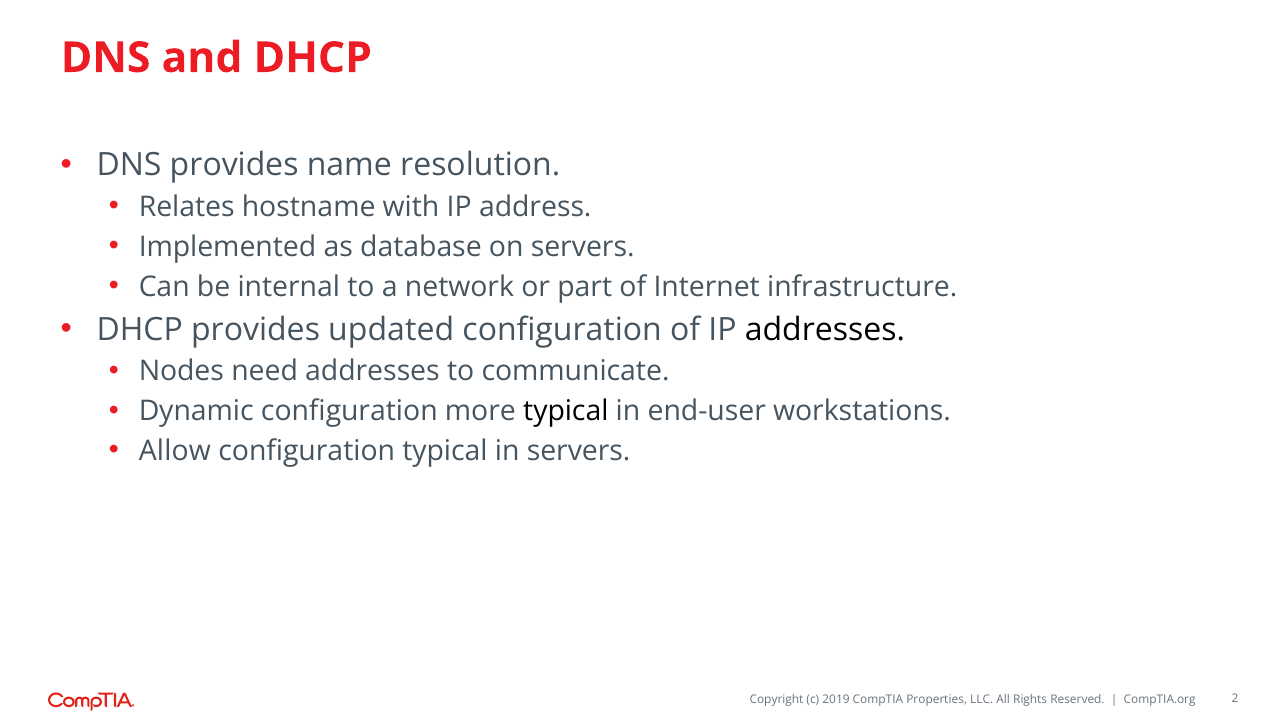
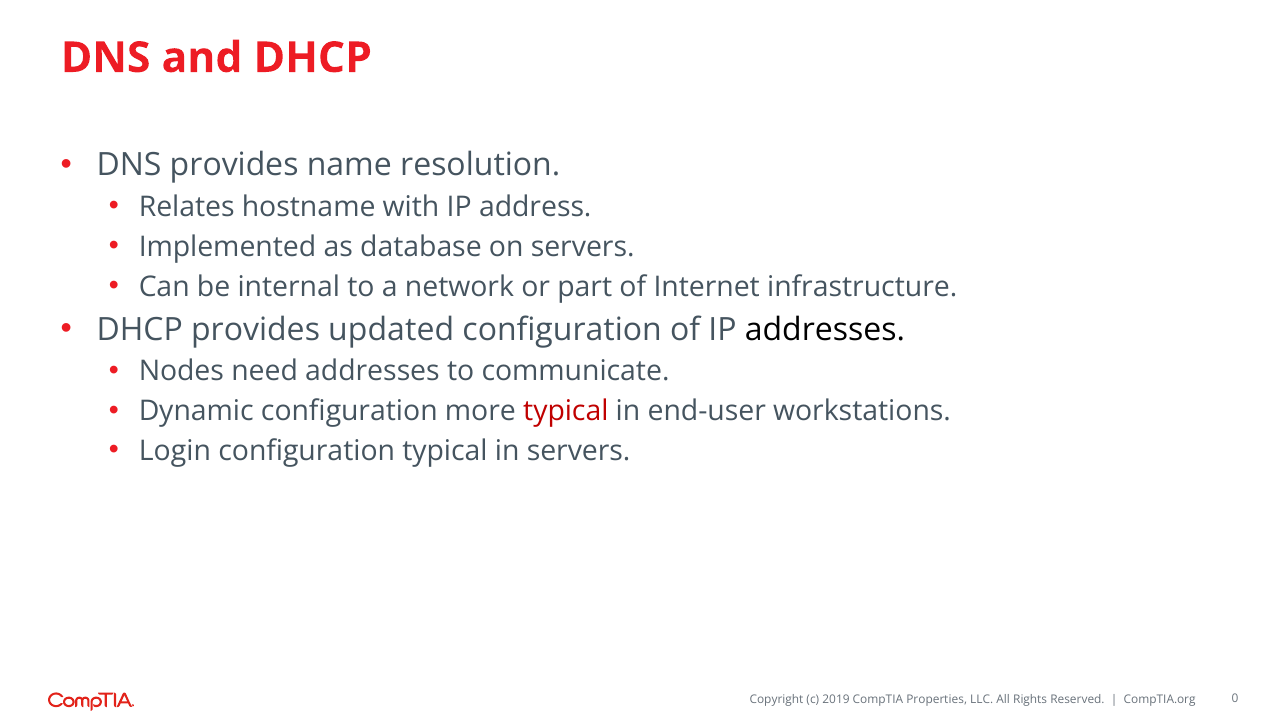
typical colour: black -> red (566, 411)
Allow: Allow -> Login (175, 451)
2: 2 -> 0 (1235, 698)
